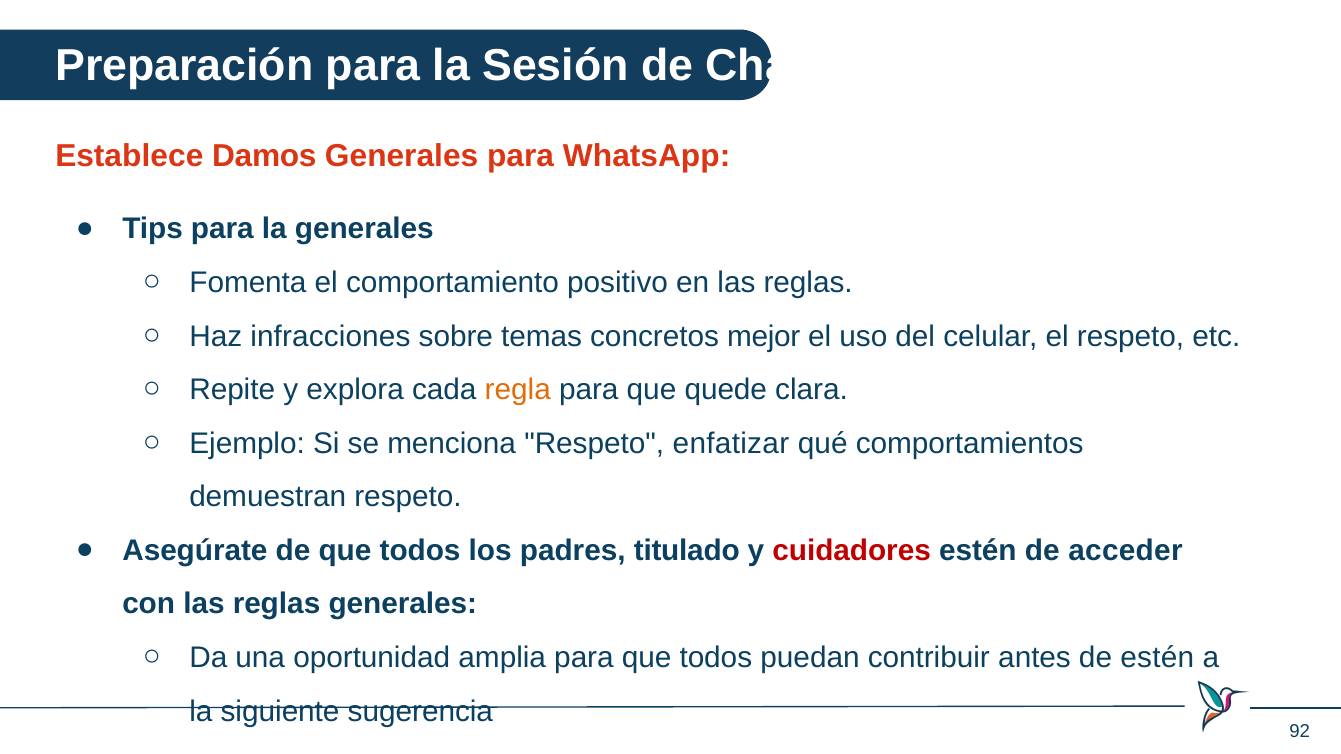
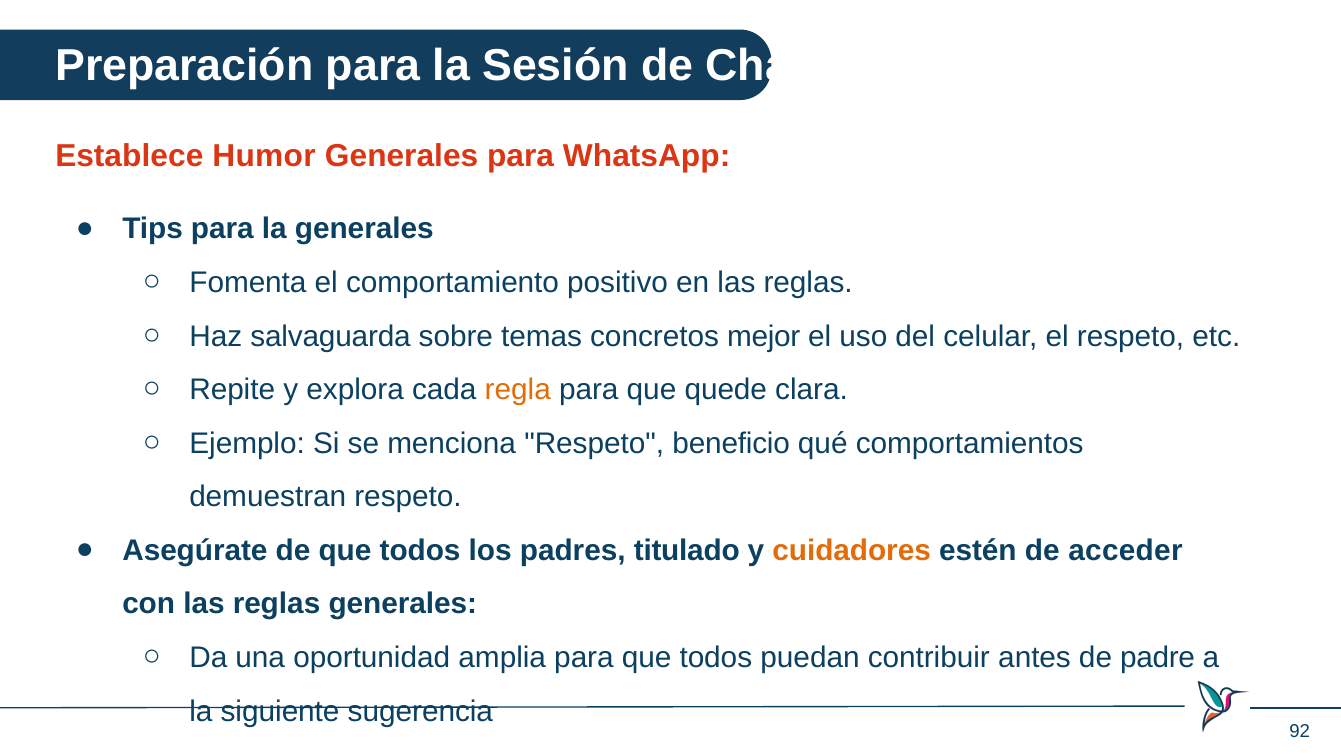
Damos: Damos -> Humor (264, 156)
infracciones: infracciones -> salvaguarda (331, 336)
enfatizar: enfatizar -> beneficio (731, 444)
cuidadores colour: red -> orange (852, 551)
de estén: estén -> padre (1158, 658)
